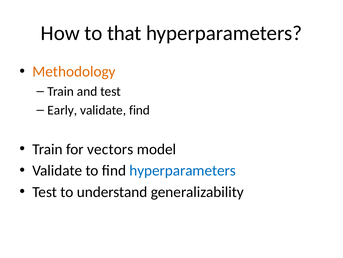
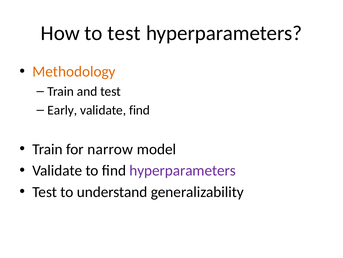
to that: that -> test (124, 33)
vectors: vectors -> narrow (110, 149)
hyperparameters colour: blue -> purple (183, 170)
